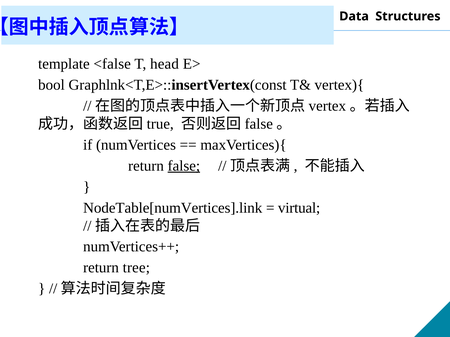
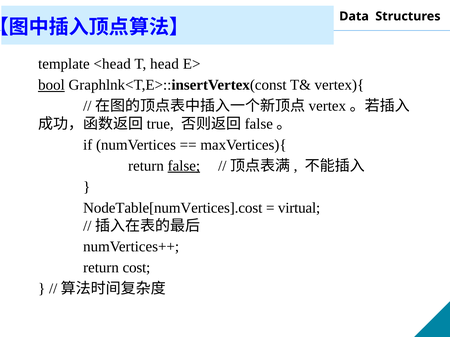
<false: <false -> <head (112, 64)
bool underline: none -> present (51, 85)
NodeTable[numVertices].link: NodeTable[numVertices].link -> NodeTable[numVertices].cost (173, 208)
tree: tree -> cost (136, 268)
